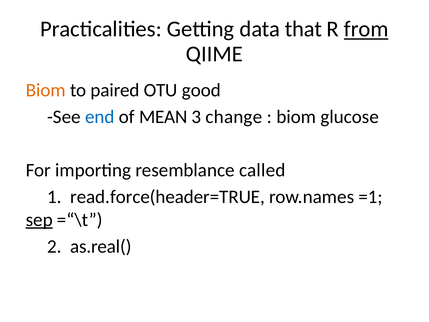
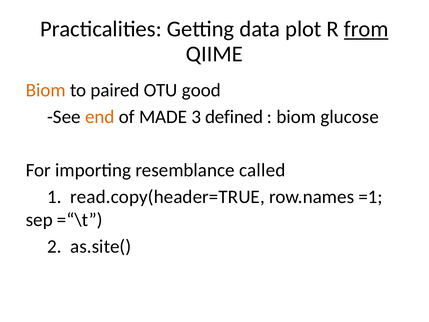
that: that -> plot (303, 29)
end colour: blue -> orange (100, 117)
MEAN: MEAN -> MADE (163, 117)
change: change -> defined (234, 117)
read.force(header=TRUE: read.force(header=TRUE -> read.copy(header=TRUE (168, 197)
sep underline: present -> none (39, 220)
as.real(: as.real( -> as.site( (101, 246)
